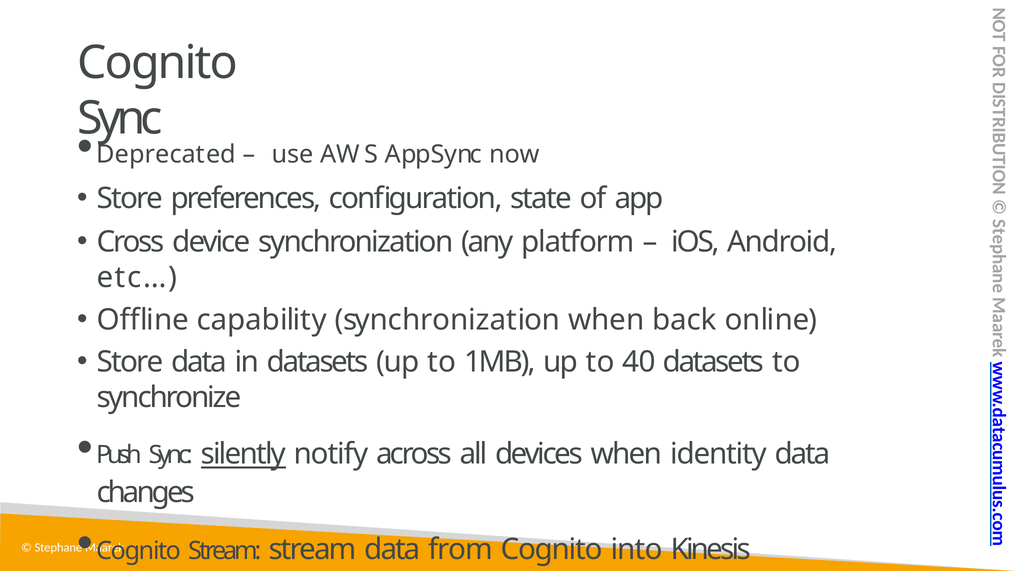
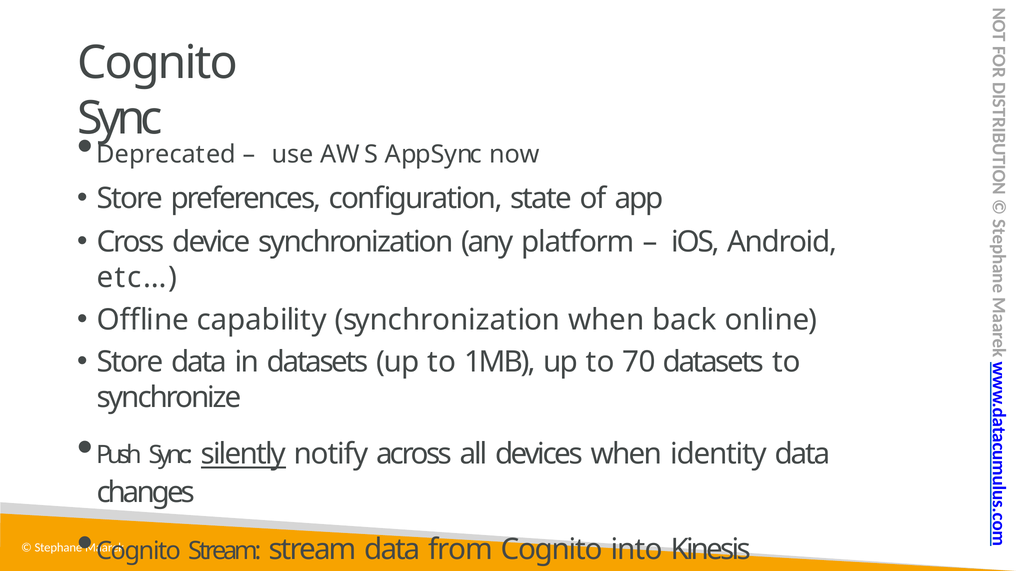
40: 40 -> 70 (639, 362)
